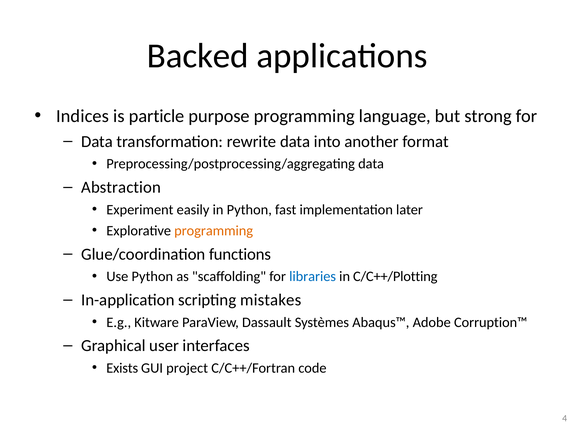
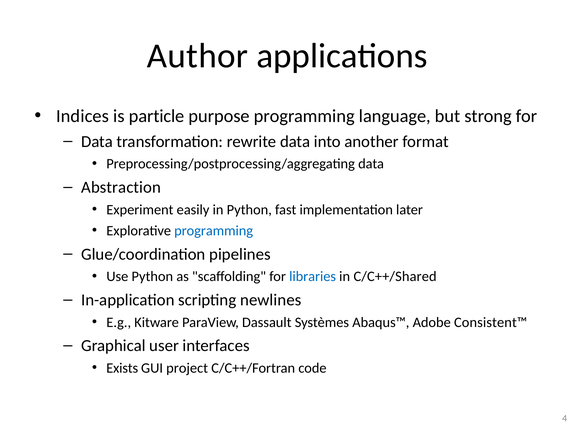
Backed: Backed -> Author (198, 56)
programming colour: orange -> blue (214, 230)
functions: functions -> pipelines (240, 254)
C/C++/Plotting: C/C++/Plotting -> C/C++/Shared (395, 276)
mistakes: mistakes -> newlines (271, 299)
Corruption™: Corruption™ -> Consistent™ (491, 322)
